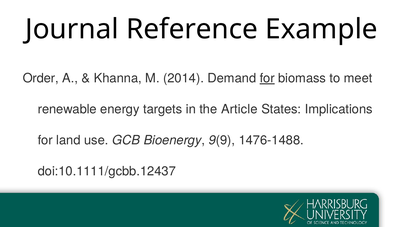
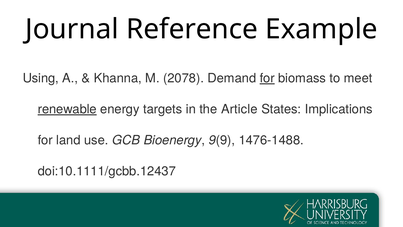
Order: Order -> Using (41, 78)
2014: 2014 -> 2078 (184, 78)
renewable underline: none -> present (67, 109)
